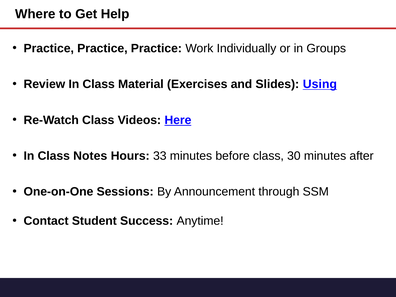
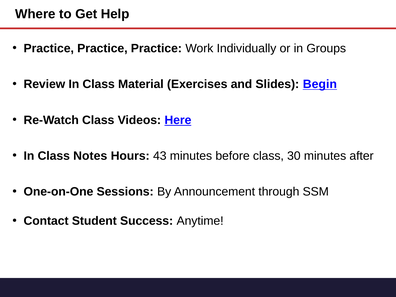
Using: Using -> Begin (320, 84)
33: 33 -> 43 (160, 156)
